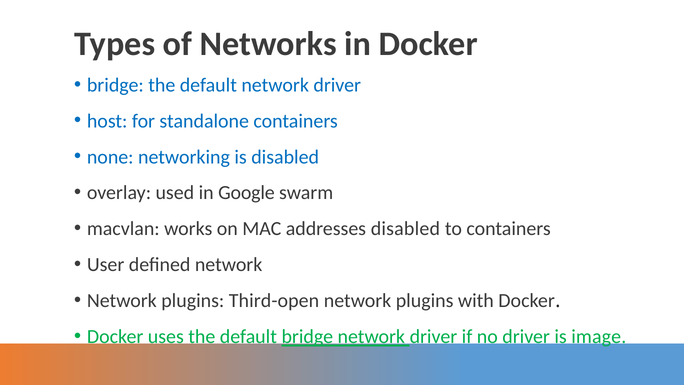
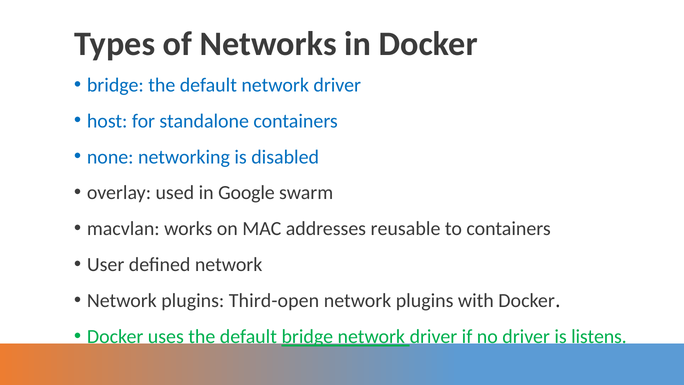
addresses disabled: disabled -> reusable (405, 229)
image: image -> listens (599, 336)
